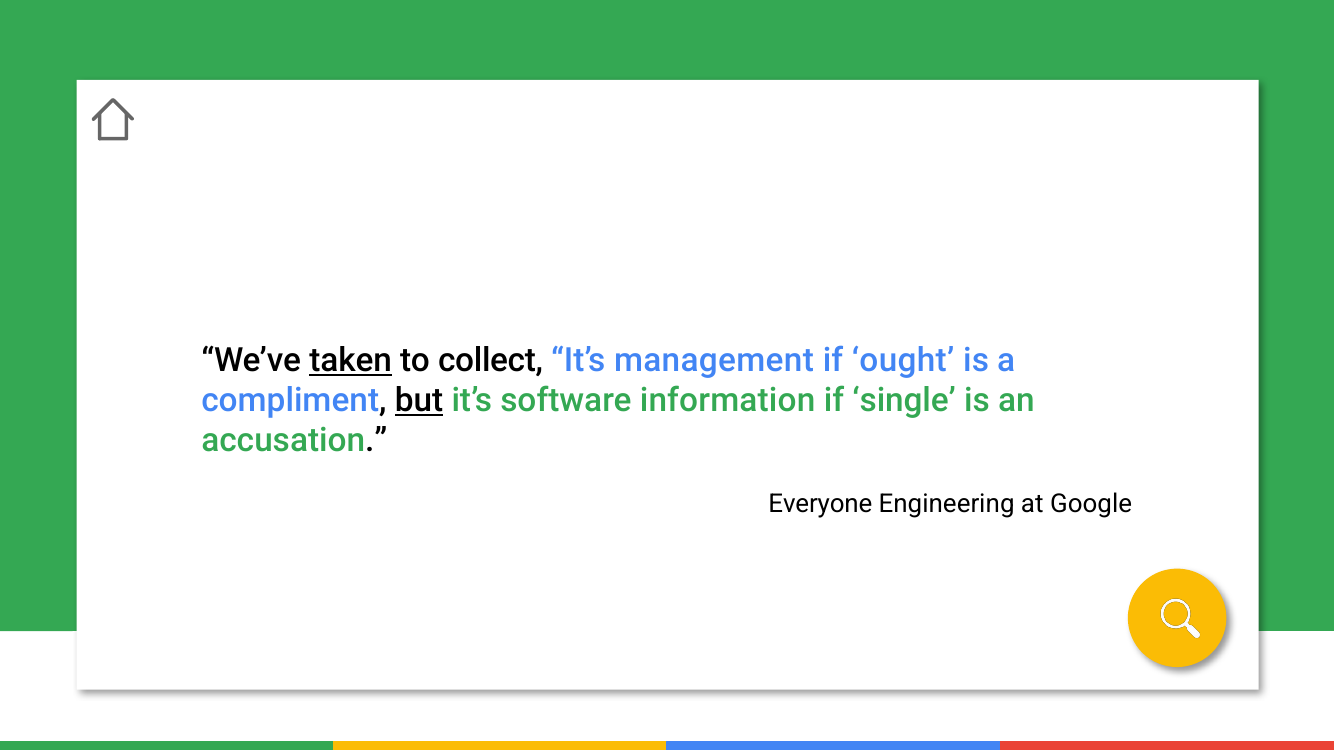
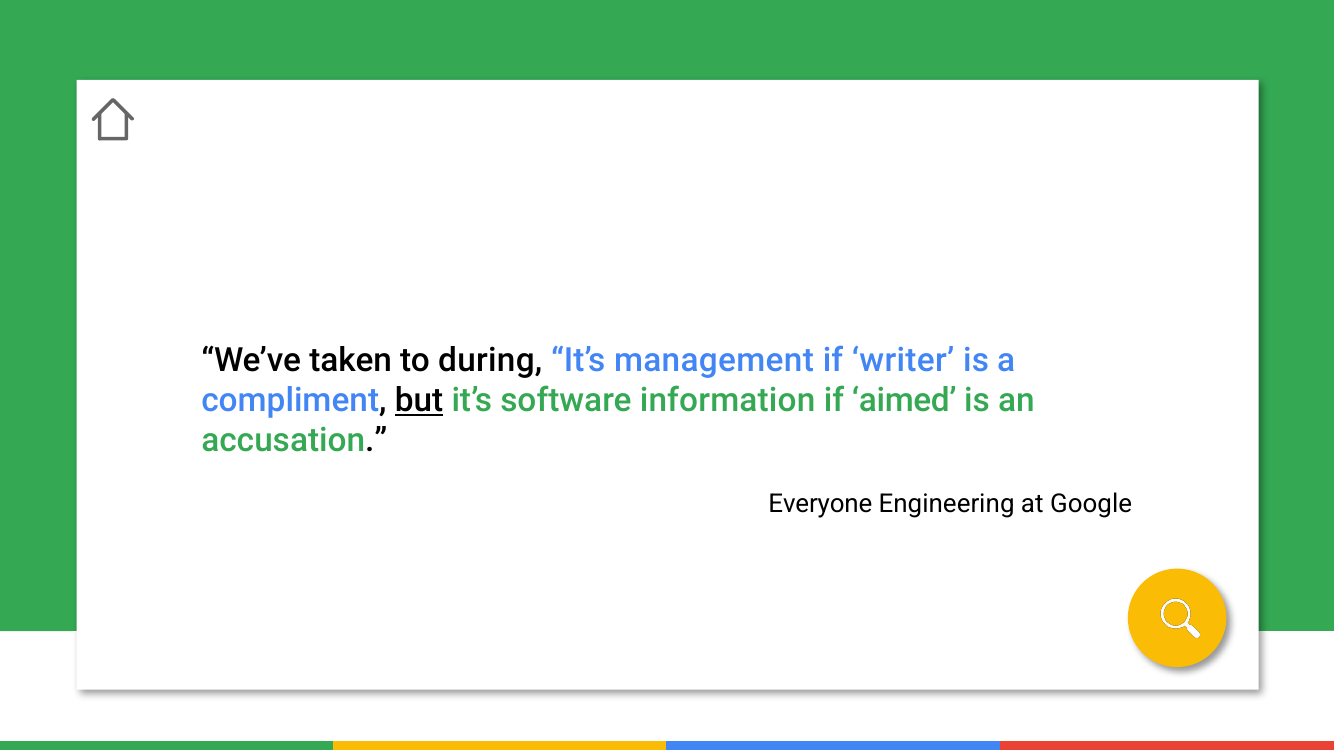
taken underline: present -> none (351, 361)
collect: collect -> during (490, 361)
ought: ought -> writer (903, 361)
single: single -> aimed (904, 401)
